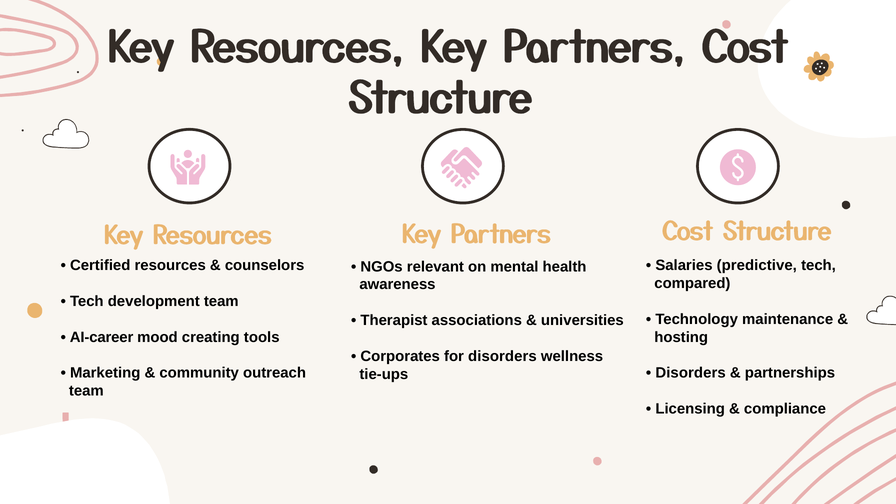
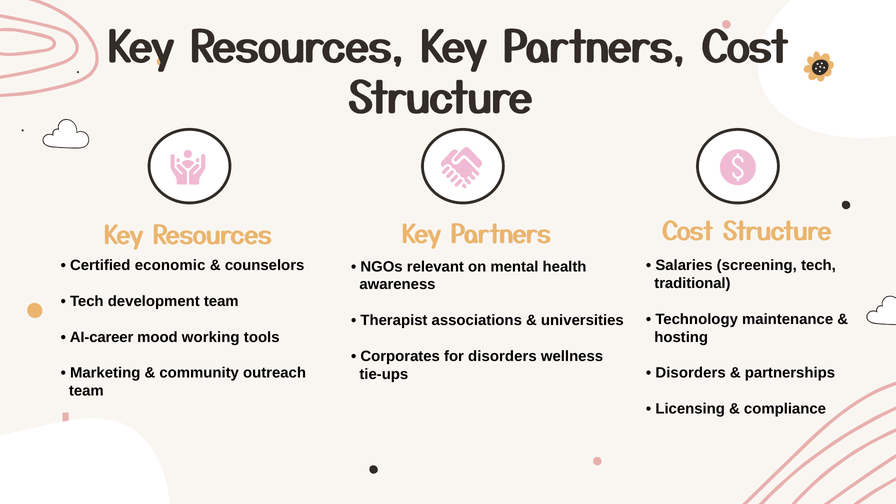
Certified resources: resources -> economic (170, 265)
predictive: predictive -> screening (757, 265)
compared: compared -> traditional (692, 283)
creating: creating -> working (211, 337)
